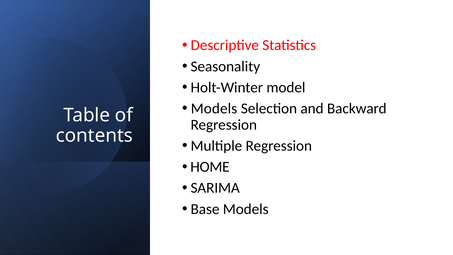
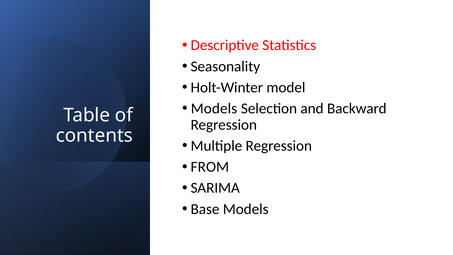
HOME: HOME -> FROM (210, 167)
